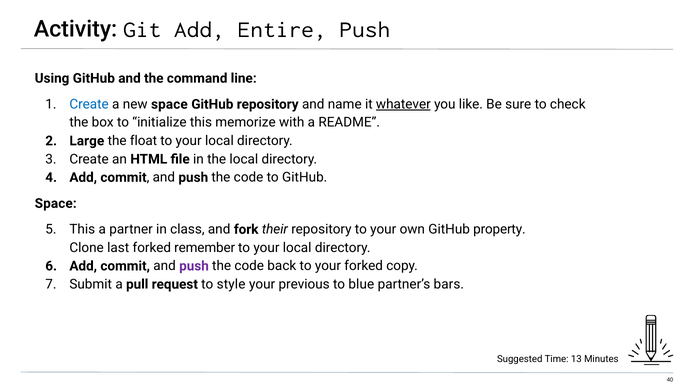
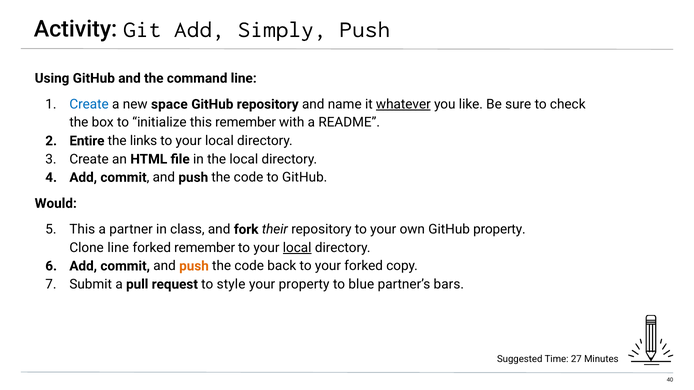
Entire: Entire -> Simply (282, 29)
this memorize: memorize -> remember (246, 123)
Large: Large -> Entire (87, 141)
float: float -> links (144, 141)
Space: Space -> Would (56, 204)
Clone last: last -> line (118, 248)
local underline: none -> present (297, 248)
push colour: purple -> orange (194, 266)
your previous: previous -> property (304, 285)
13: 13 -> 27 (576, 359)
